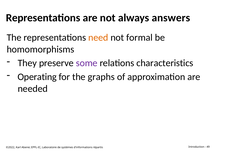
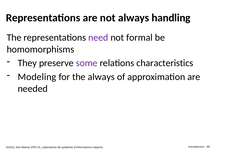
answers: answers -> handling (171, 18)
need colour: orange -> purple (98, 38)
Operating: Operating -> Modeling (37, 77)
the graphs: graphs -> always (101, 77)
